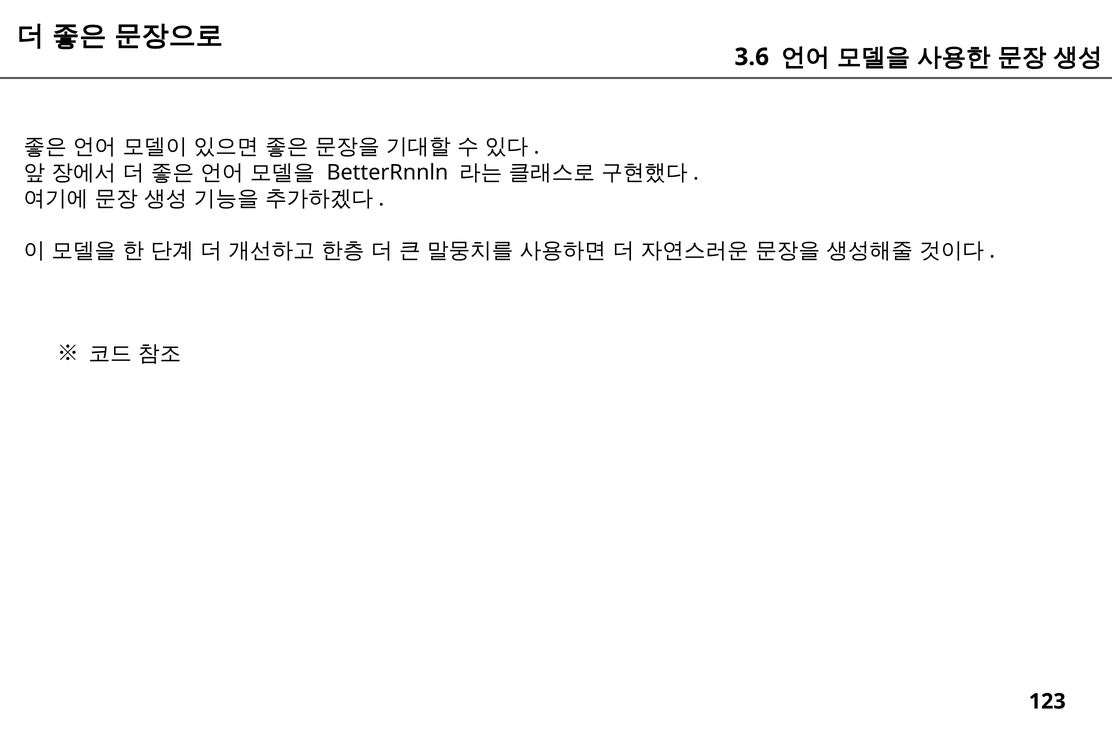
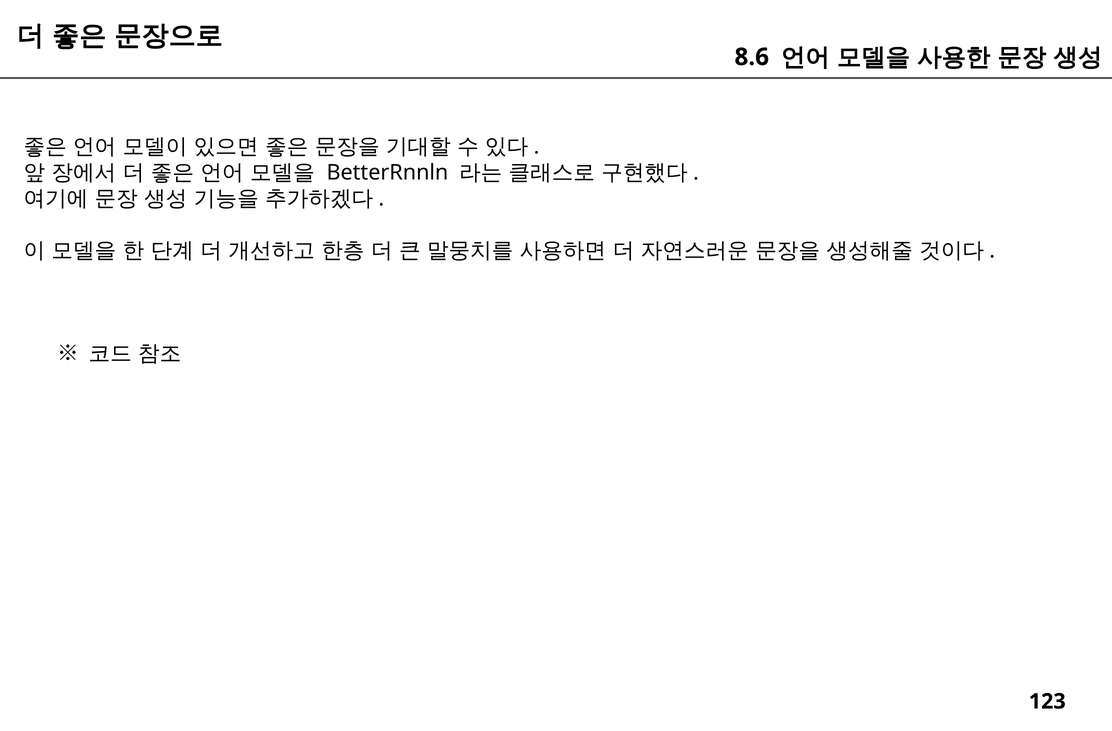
3.6: 3.6 -> 8.6 (752, 57)
